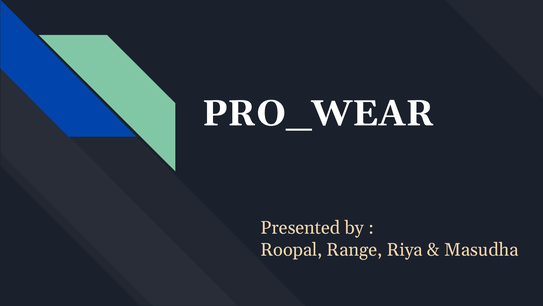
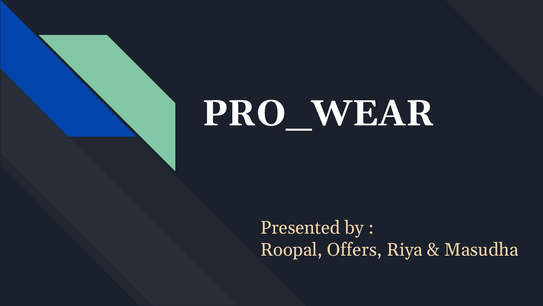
Range: Range -> Offers (354, 249)
